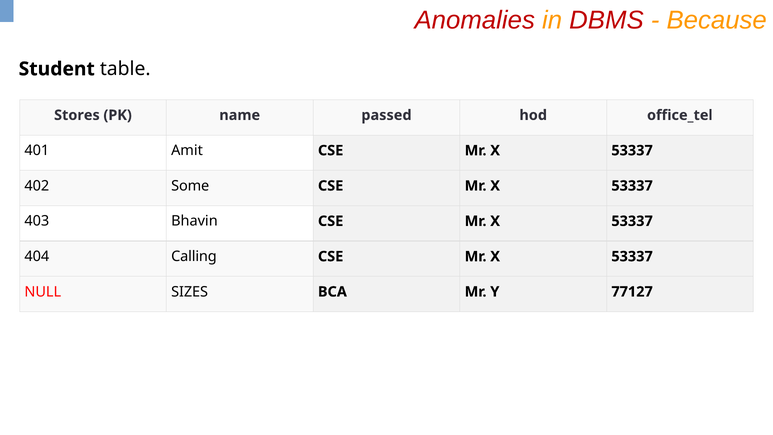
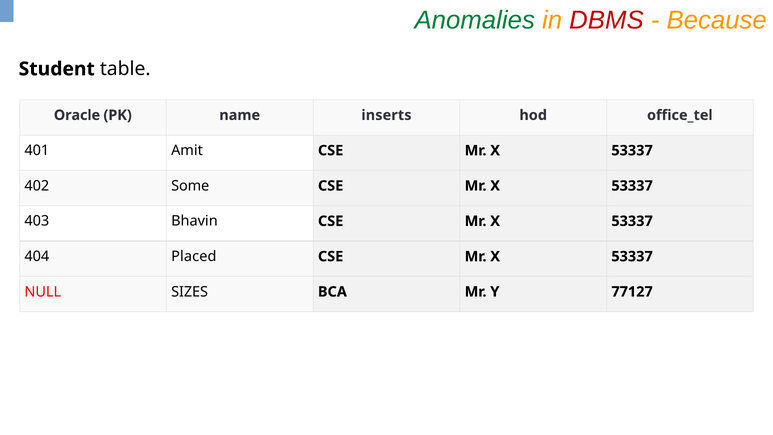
Anomalies colour: red -> green (475, 20)
Stores: Stores -> Oracle (77, 115)
passed: passed -> inserts (386, 115)
Calling: Calling -> Placed (194, 256)
